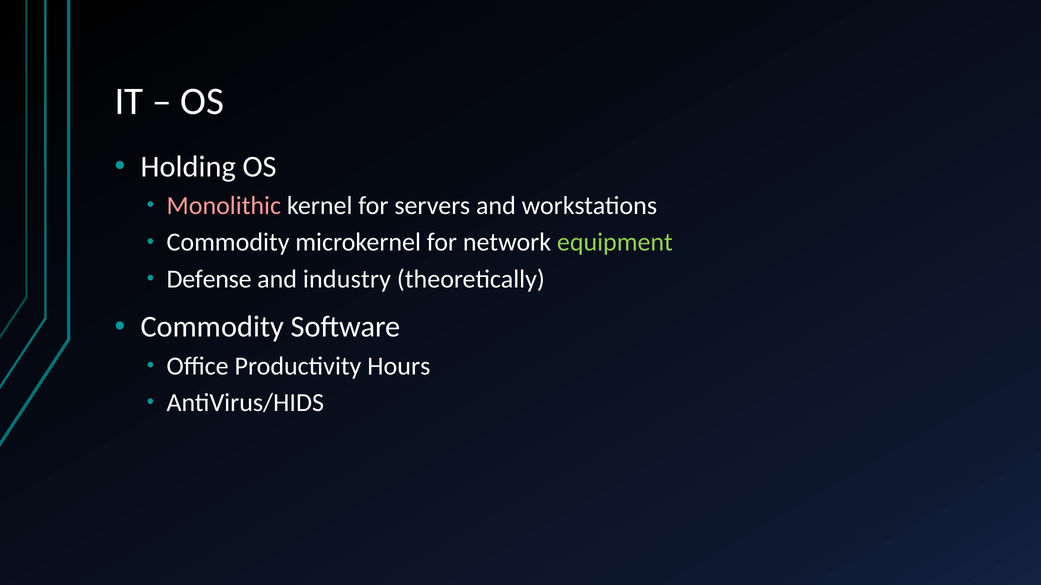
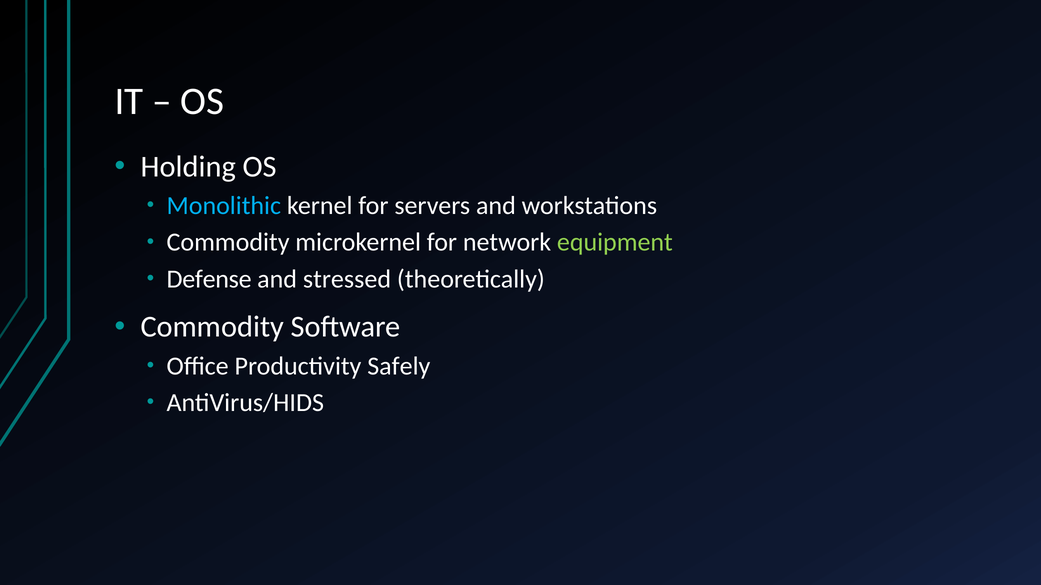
Monolithic colour: pink -> light blue (224, 206)
industry: industry -> stressed (347, 279)
Hours: Hours -> Safely (399, 366)
